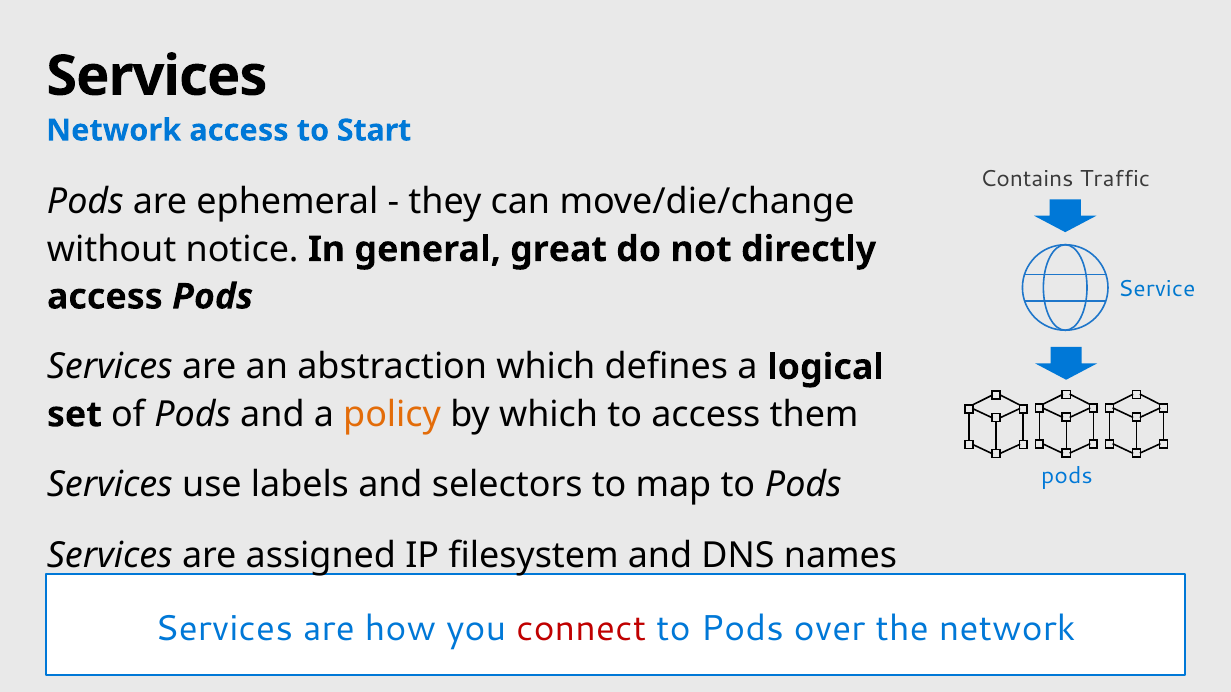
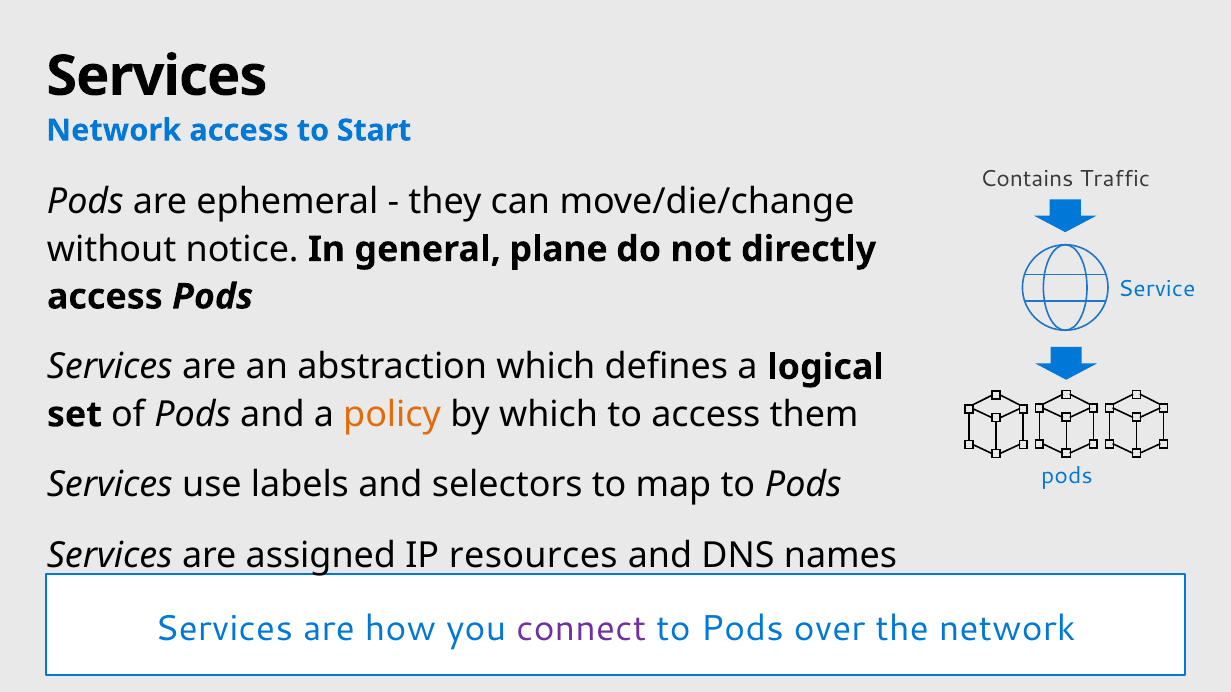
great: great -> plane (559, 249)
filesystem: filesystem -> resources (533, 556)
connect colour: red -> purple (581, 630)
